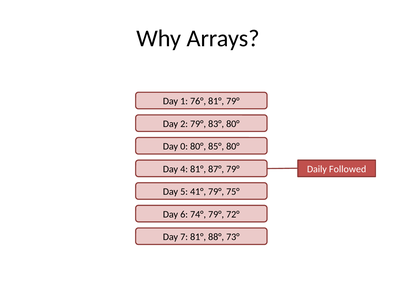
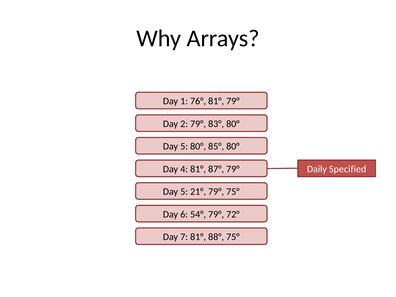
0: 0 -> 5 (184, 146)
Followed: Followed -> Specified (348, 169)
41°: 41° -> 21° (198, 192)
74°: 74° -> 54° (198, 214)
88° 73°: 73° -> 75° (233, 237)
